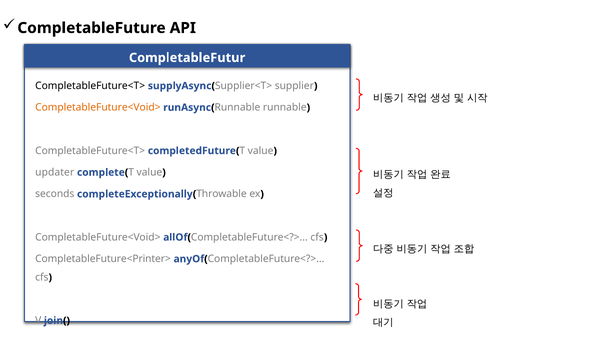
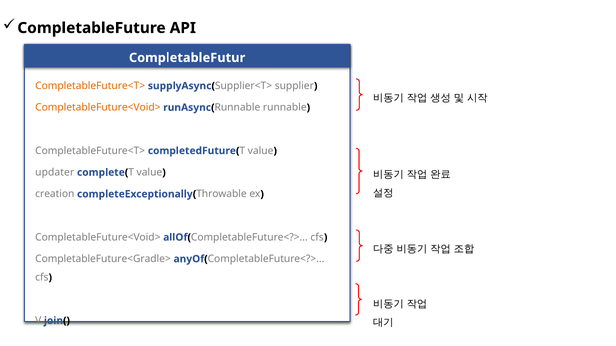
CompletableFuture<T> colour: black -> orange (90, 86)
seconds: seconds -> creation (55, 194)
CompletableFuture<Printer>: CompletableFuture<Printer> -> CompletableFuture<Gradle> (103, 259)
